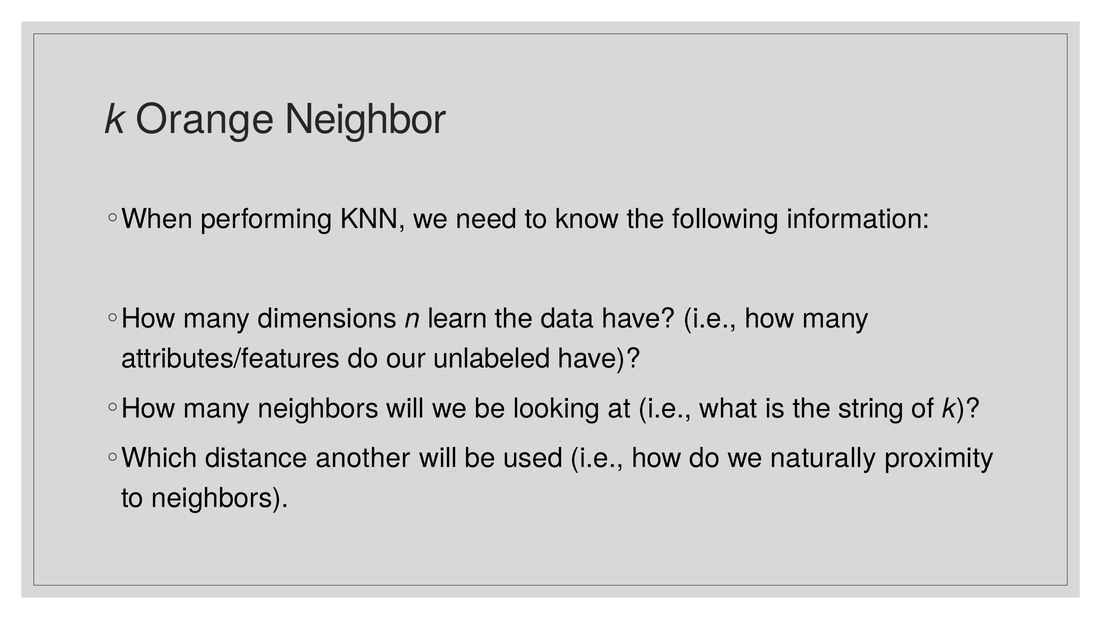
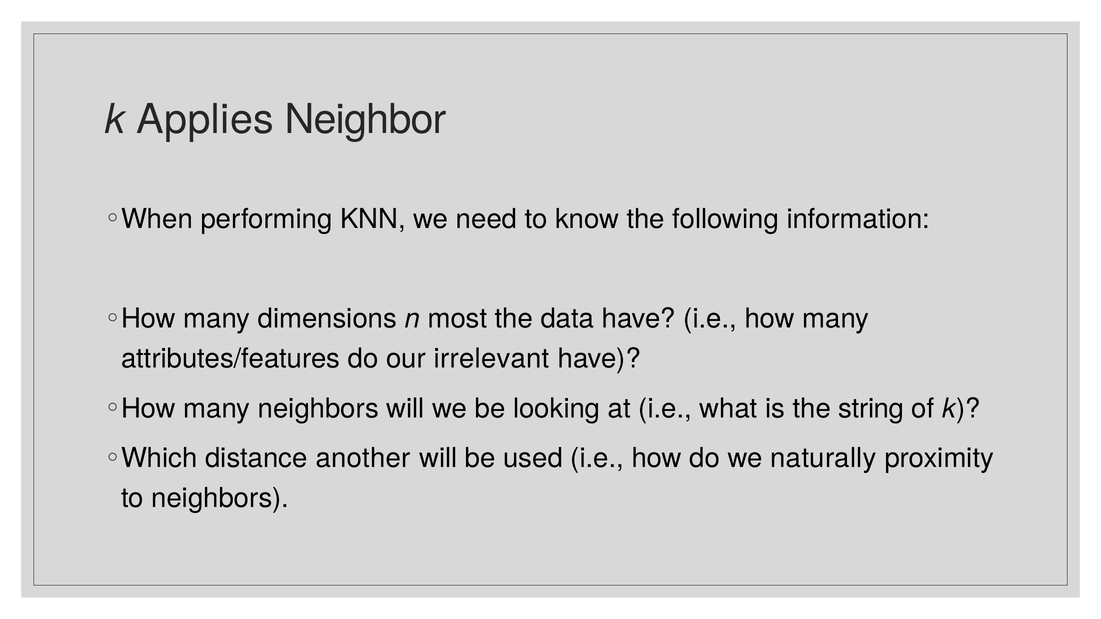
Orange: Orange -> Applies (205, 120)
learn: learn -> most (457, 319)
unlabeled: unlabeled -> irrelevant (492, 359)
